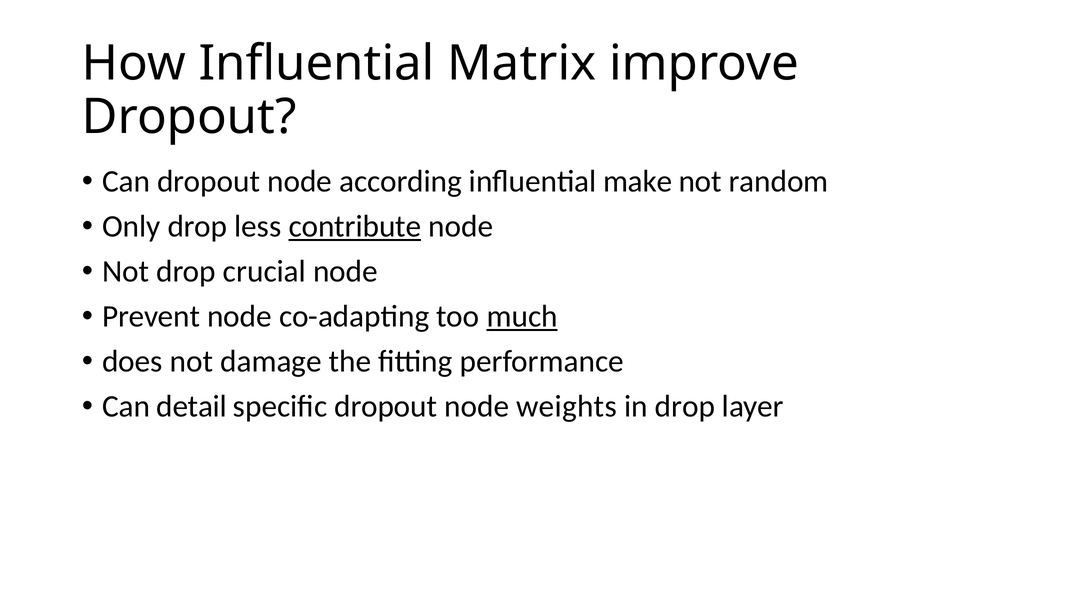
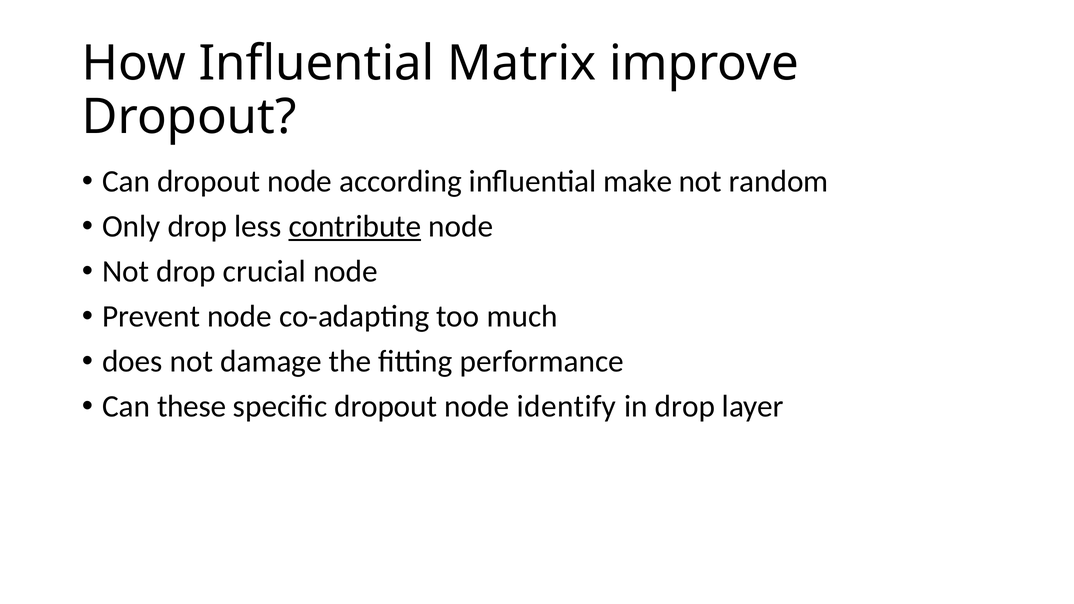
much underline: present -> none (522, 317)
detail: detail -> these (192, 407)
weights: weights -> identify (567, 407)
